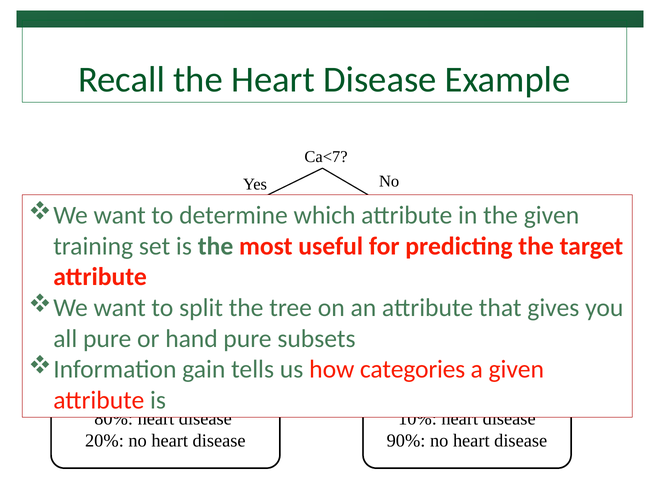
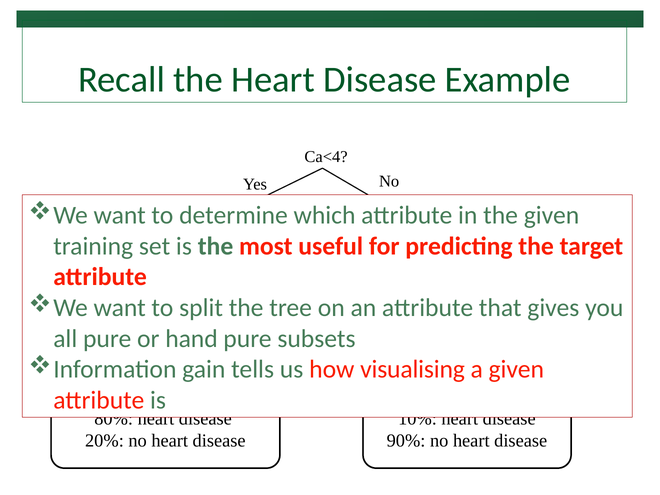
Ca<7: Ca<7 -> Ca<4 (326, 157)
categories: categories -> visualising (413, 369)
